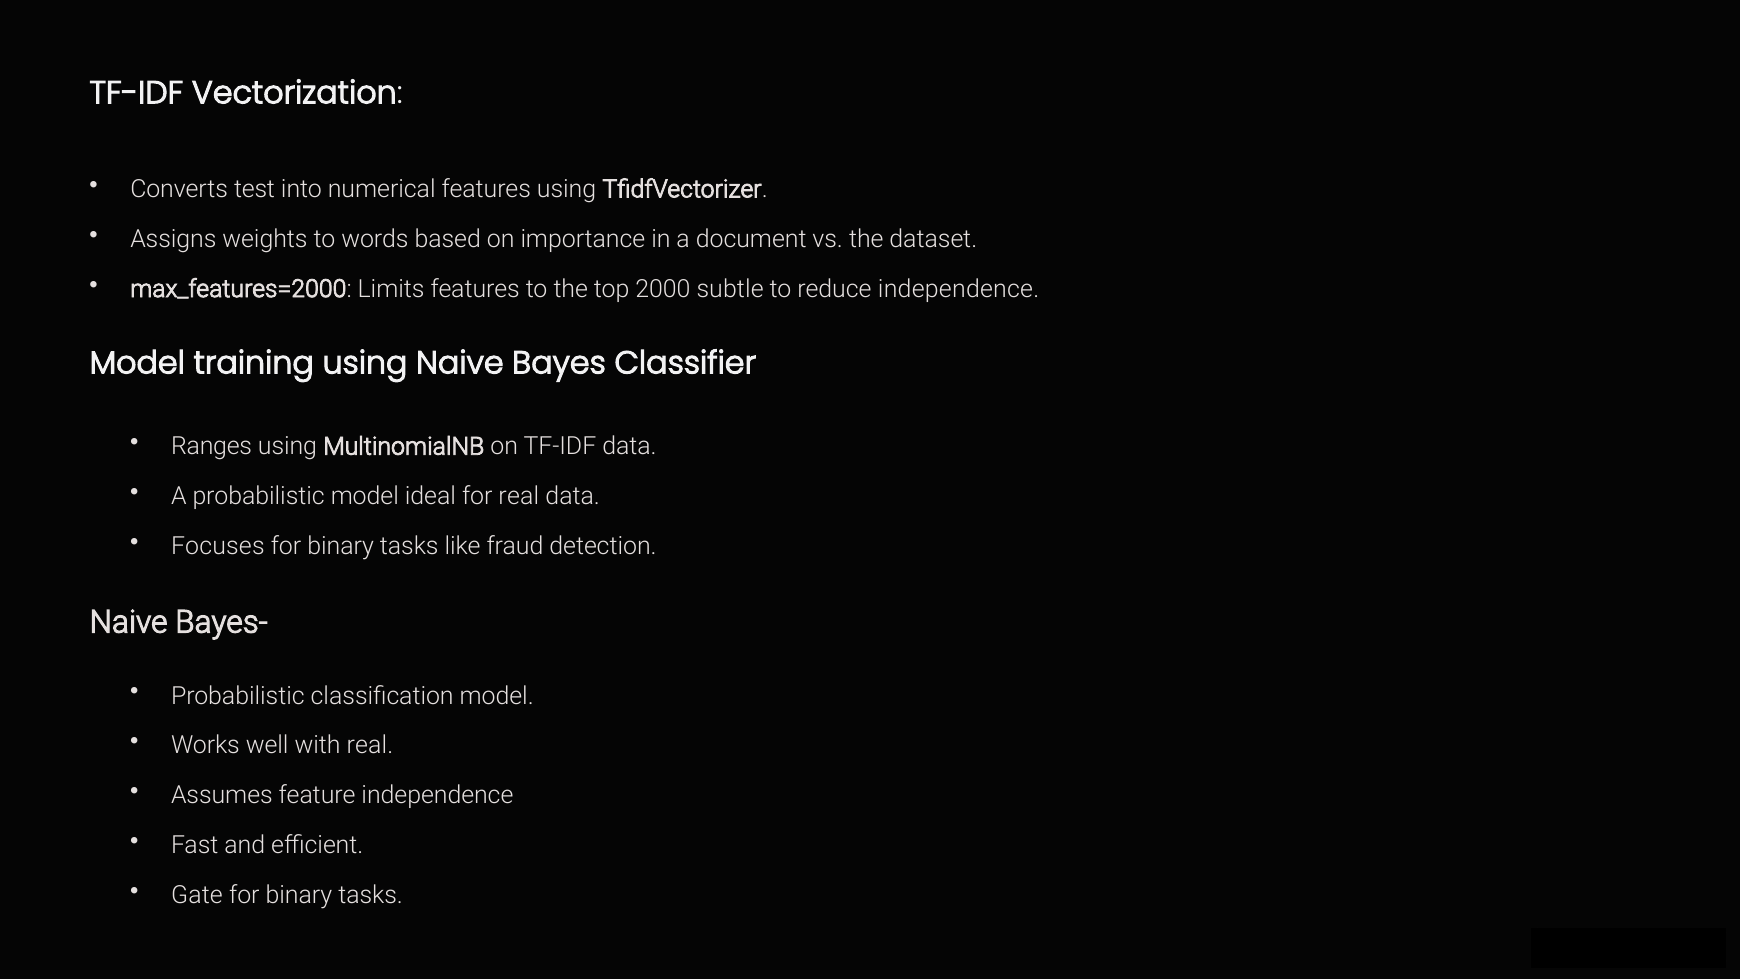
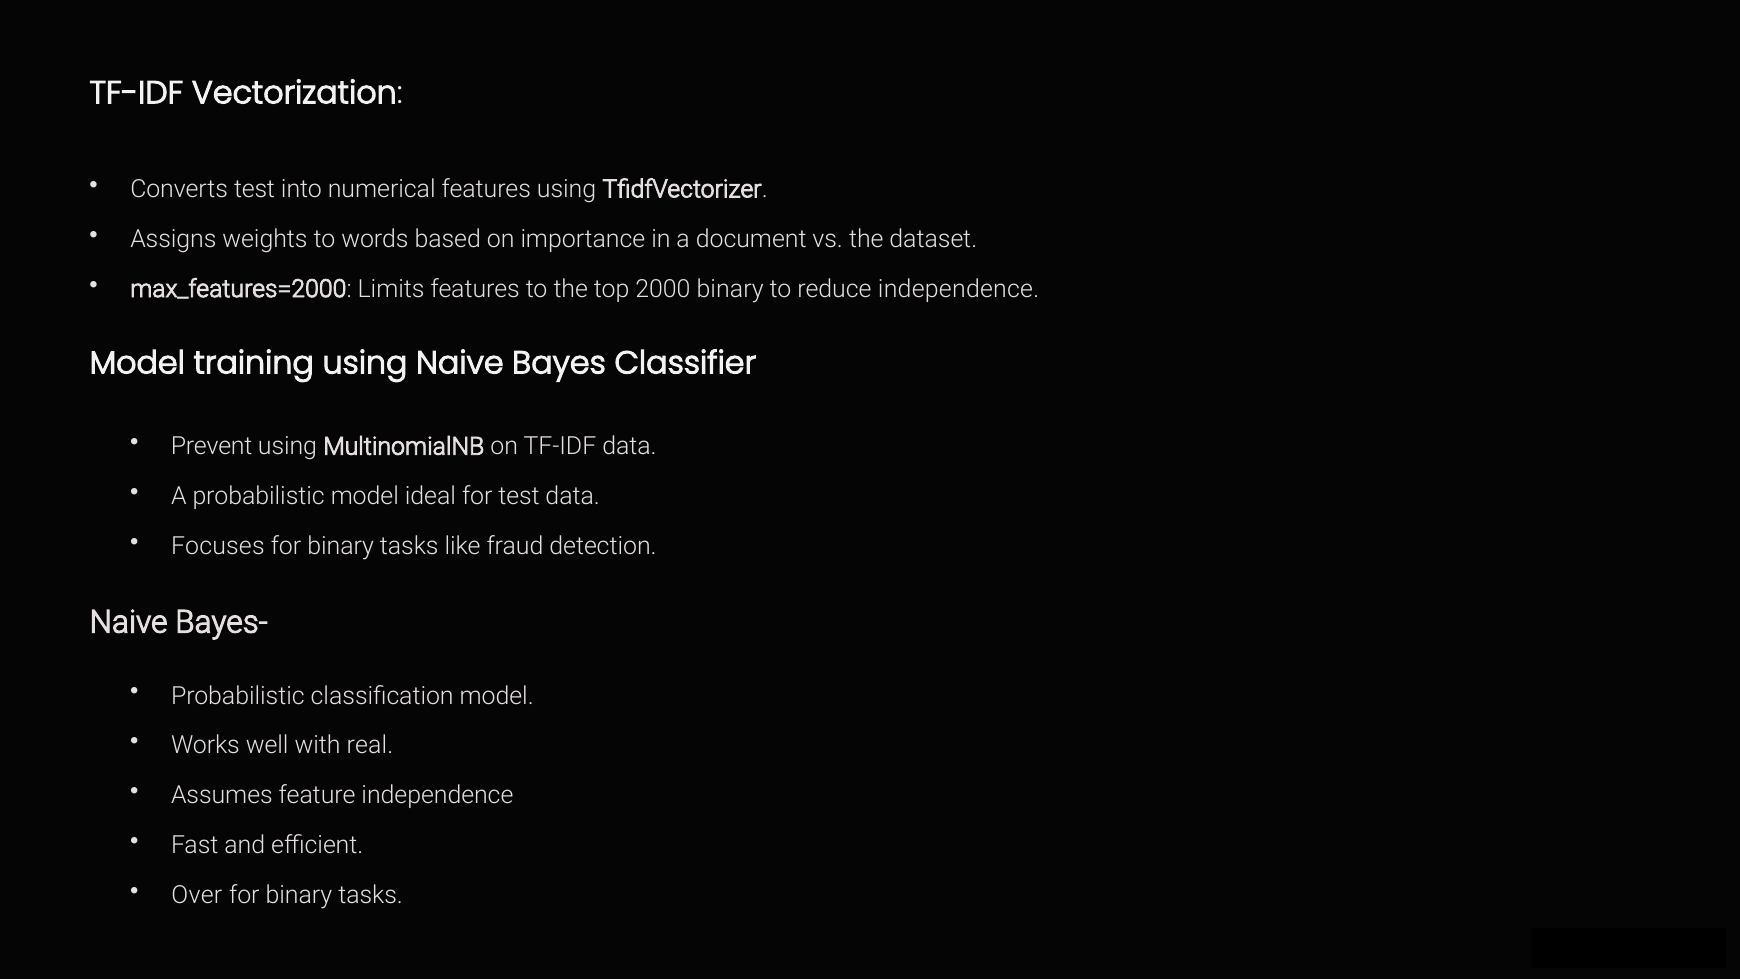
2000 subtle: subtle -> binary (730, 289)
Ranges: Ranges -> Prevent (212, 446)
for real: real -> test (519, 496)
Gate: Gate -> Over (197, 895)
